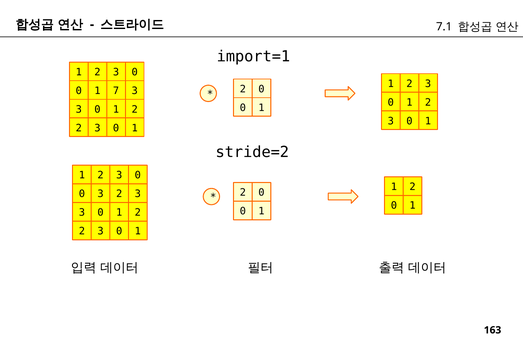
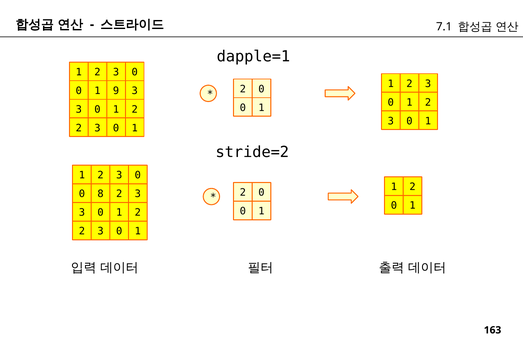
import=1: import=1 -> dapple=1 (253, 56)
7: 7 -> 9 (116, 91)
0 3: 3 -> 8 (101, 194)
